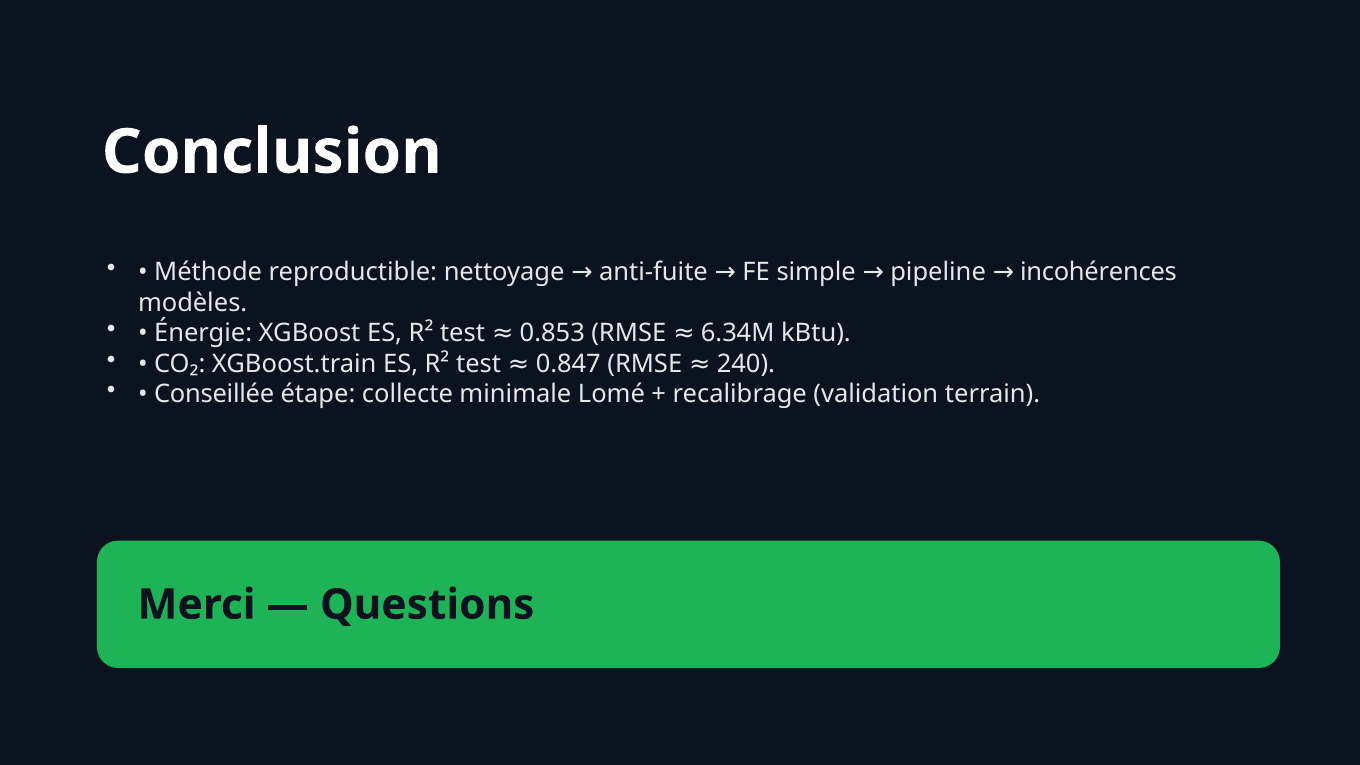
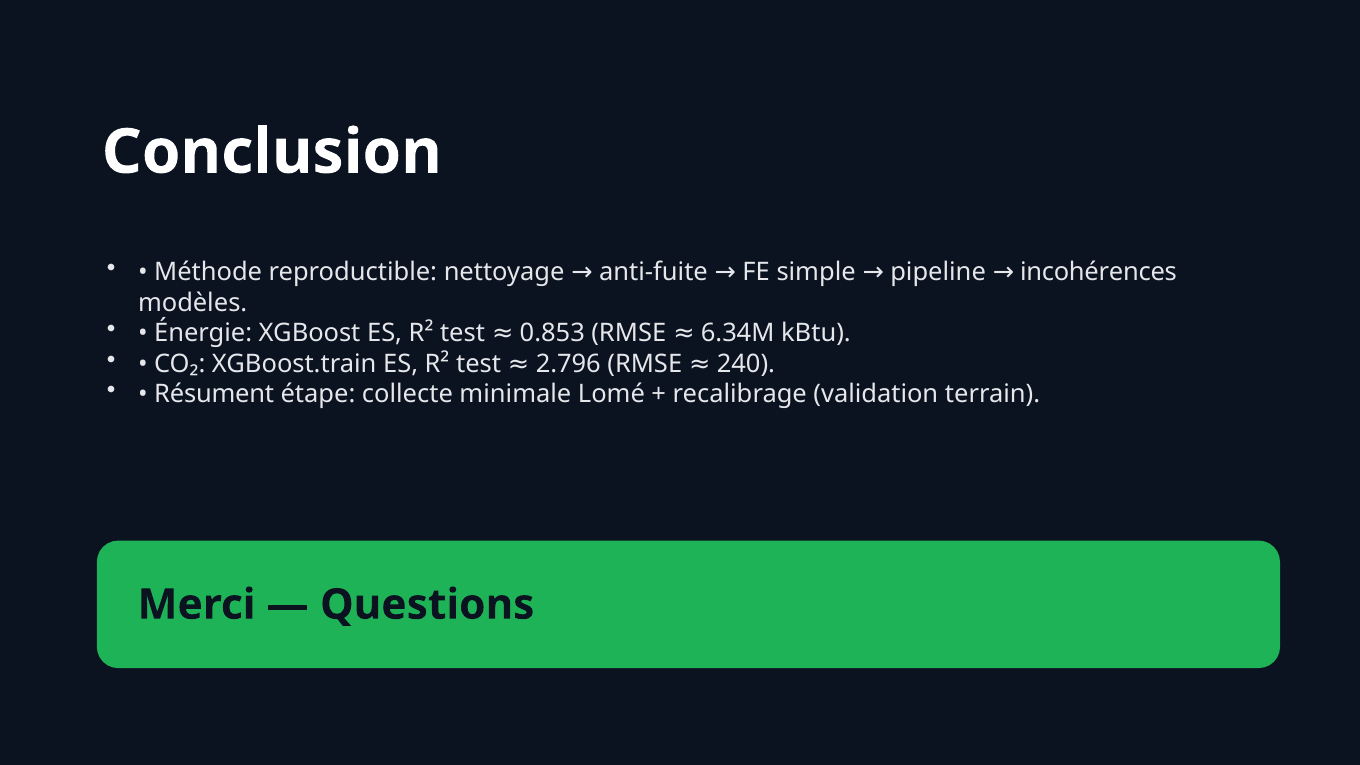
0.847: 0.847 -> 2.796 (568, 364)
Conseillée: Conseillée -> Résument (214, 394)
